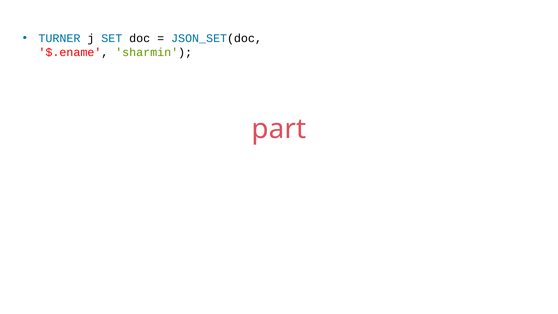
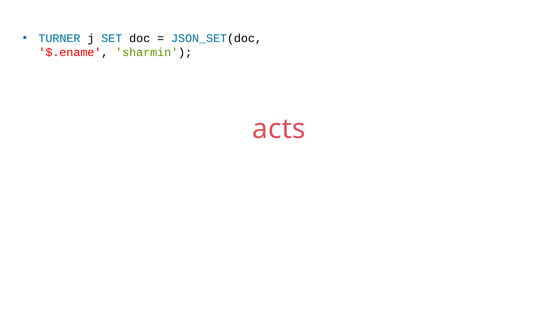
part: part -> acts (279, 129)
